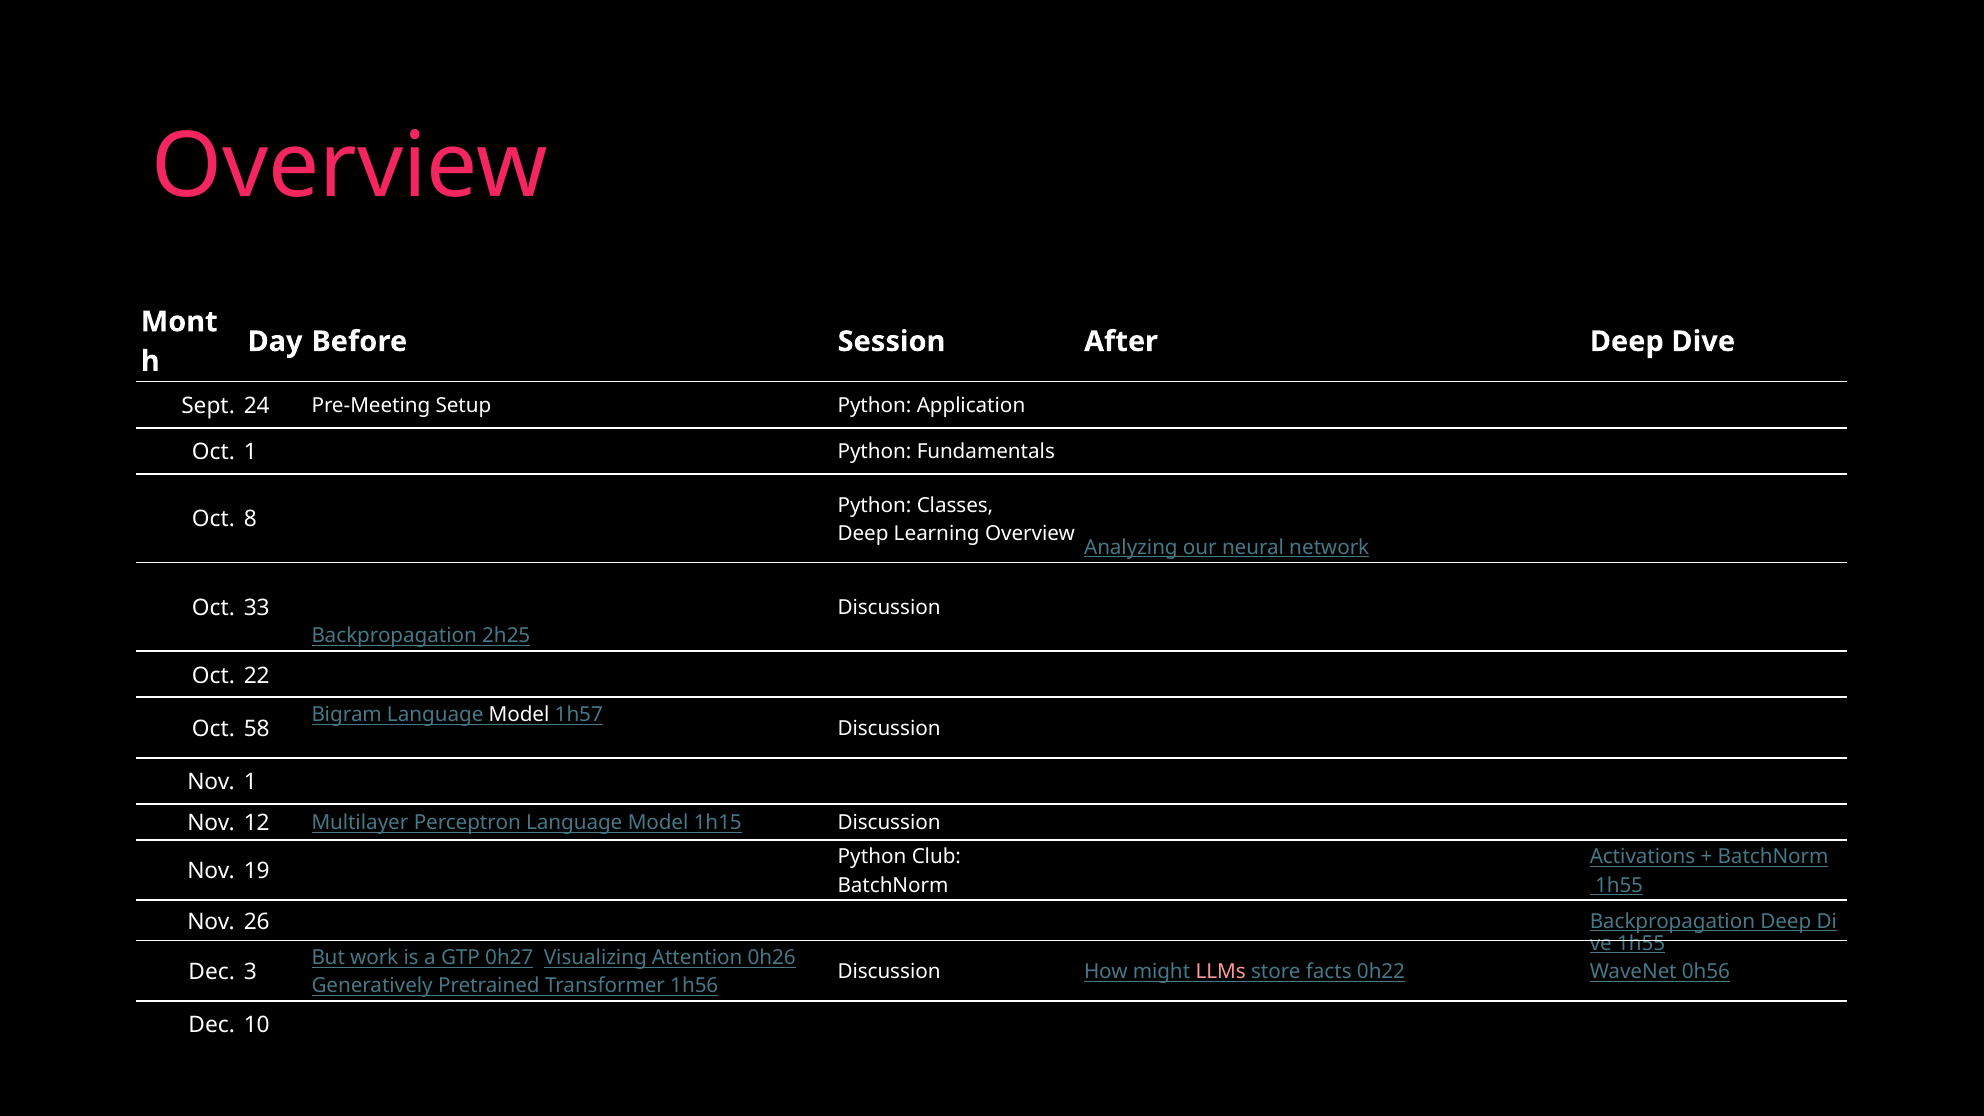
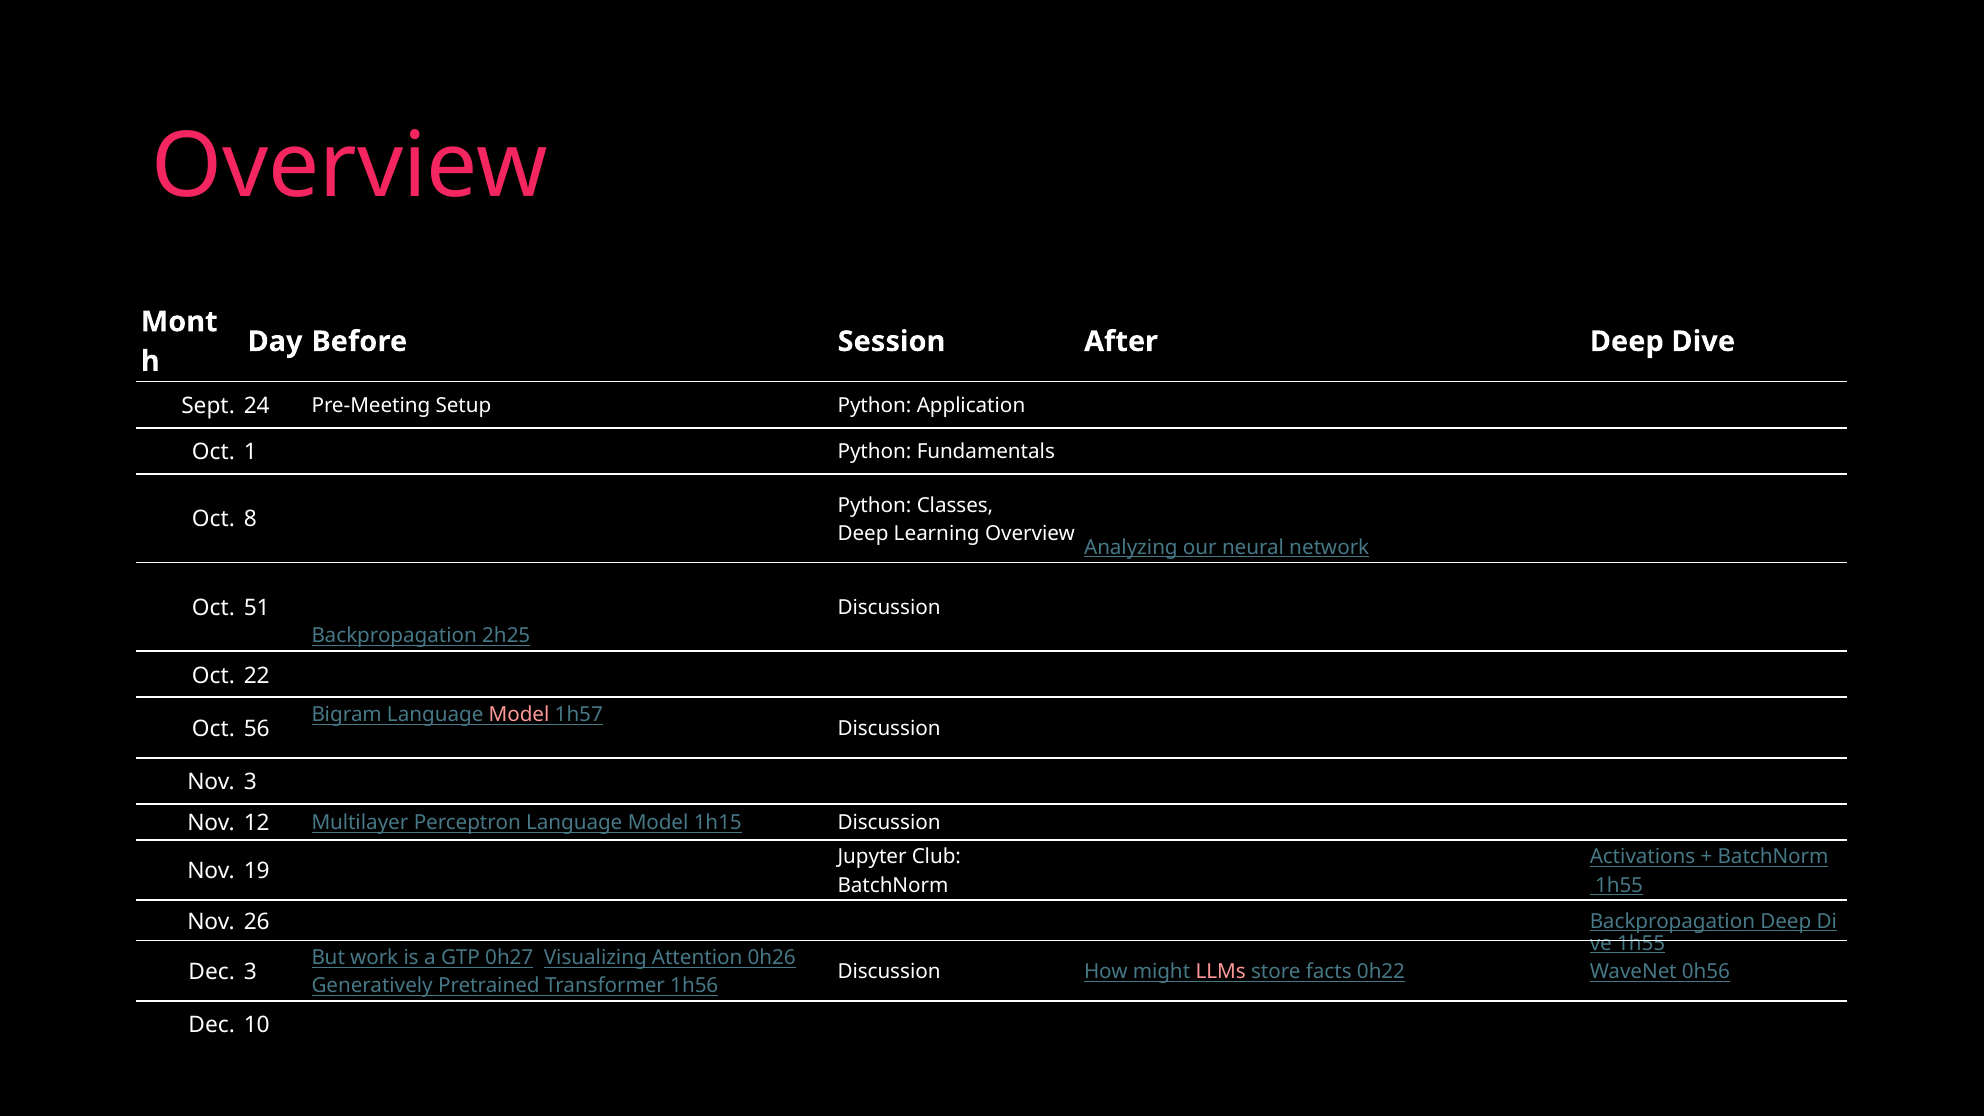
33: 33 -> 51 (257, 608)
Model colour: white -> pink (519, 715)
58: 58 -> 56 (257, 729)
Nov 1: 1 -> 3 (250, 782)
Python: Python -> Jupyter (872, 857)
